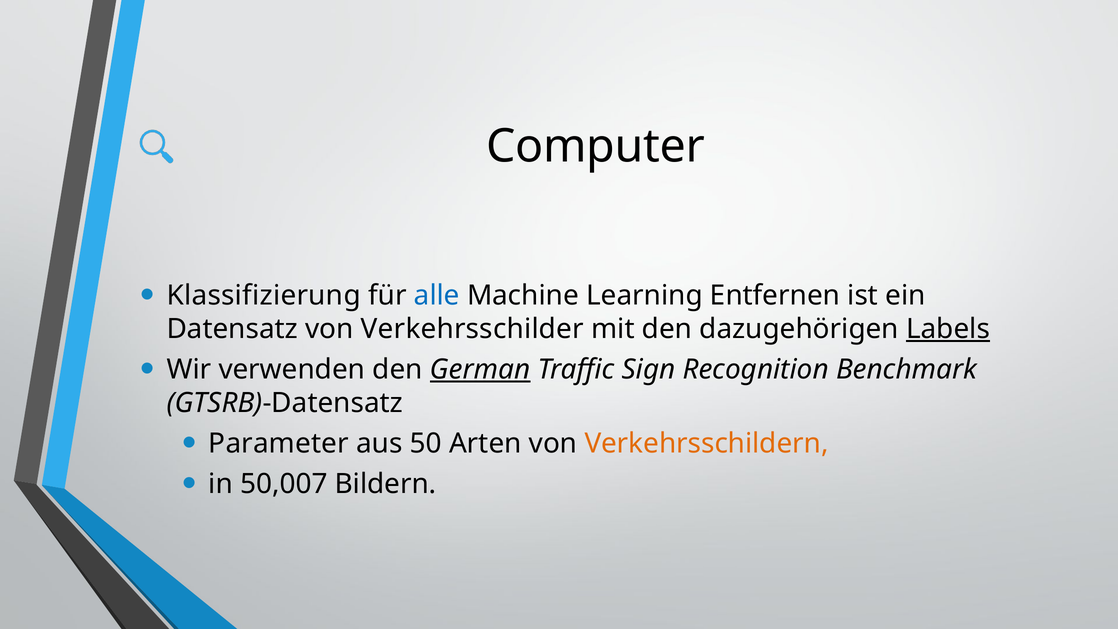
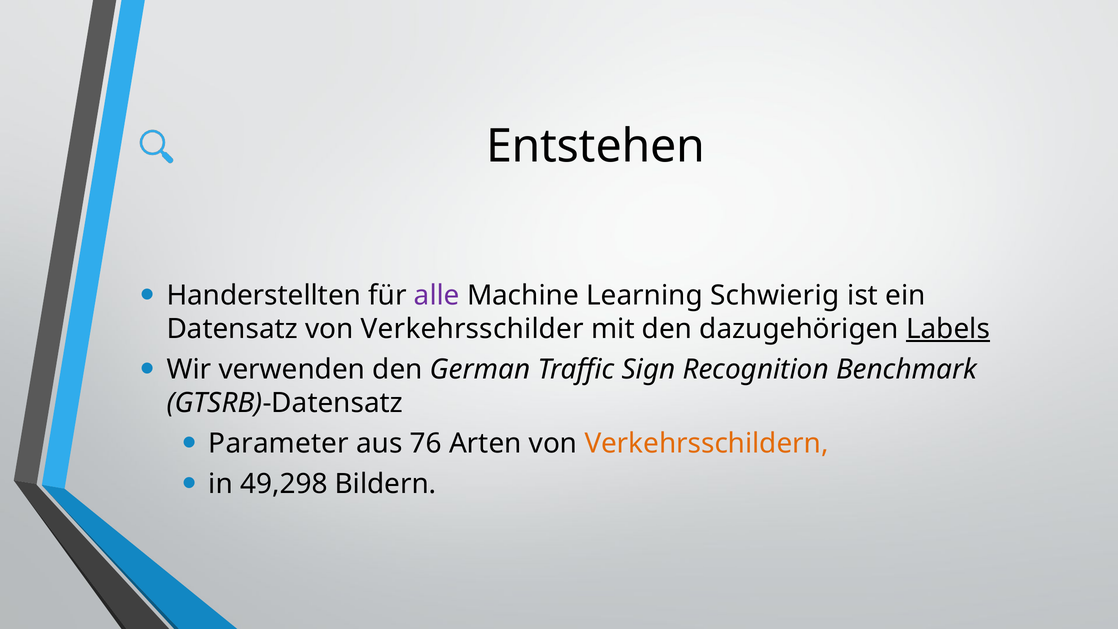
Computer: Computer -> Entstehen (596, 146)
Klassifizierung: Klassifizierung -> Handerstellten (264, 295)
alle colour: blue -> purple (437, 295)
Entfernen: Entfernen -> Schwierig (775, 295)
German underline: present -> none (480, 369)
50: 50 -> 76 (426, 444)
50,007: 50,007 -> 49,298 (284, 484)
